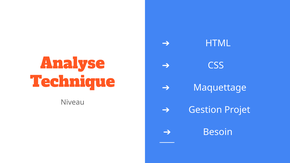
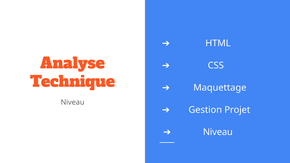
Besoin: Besoin -> Niveau (218, 132)
